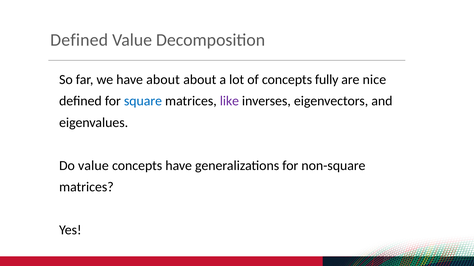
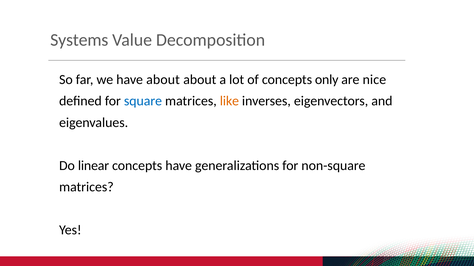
Defined: Defined -> Systems (79, 40)
fully: fully -> only (327, 80)
like colour: purple -> orange (229, 101)
Do value: value -> linear (94, 166)
